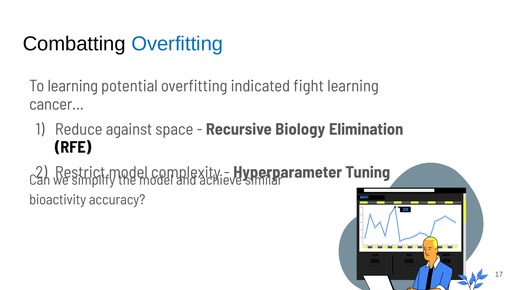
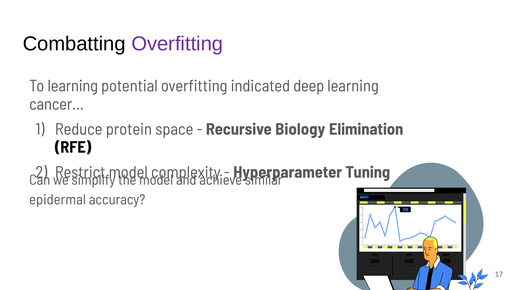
Overfitting colour: blue -> purple (177, 44)
fight: fight -> deep (309, 86)
against: against -> protein (129, 129)
bioactivity: bioactivity -> epidermal (58, 200)
